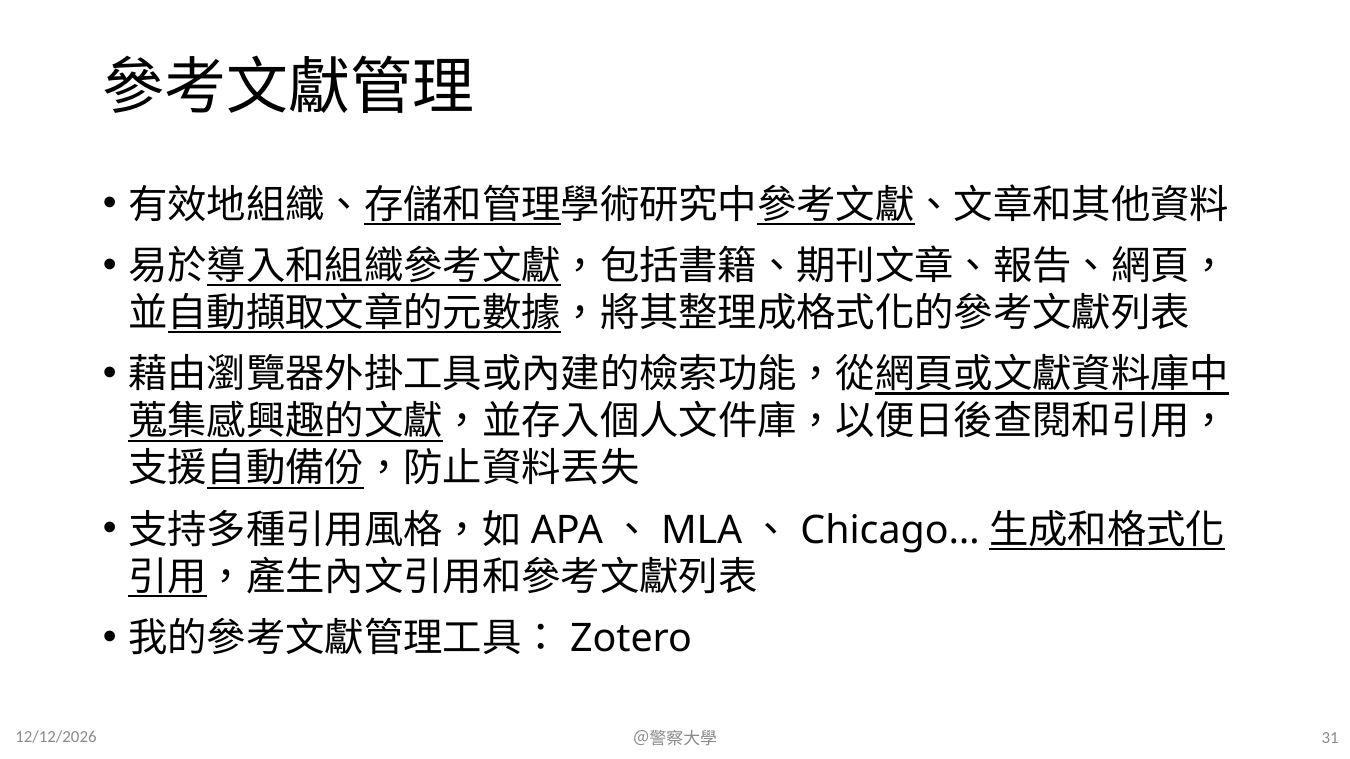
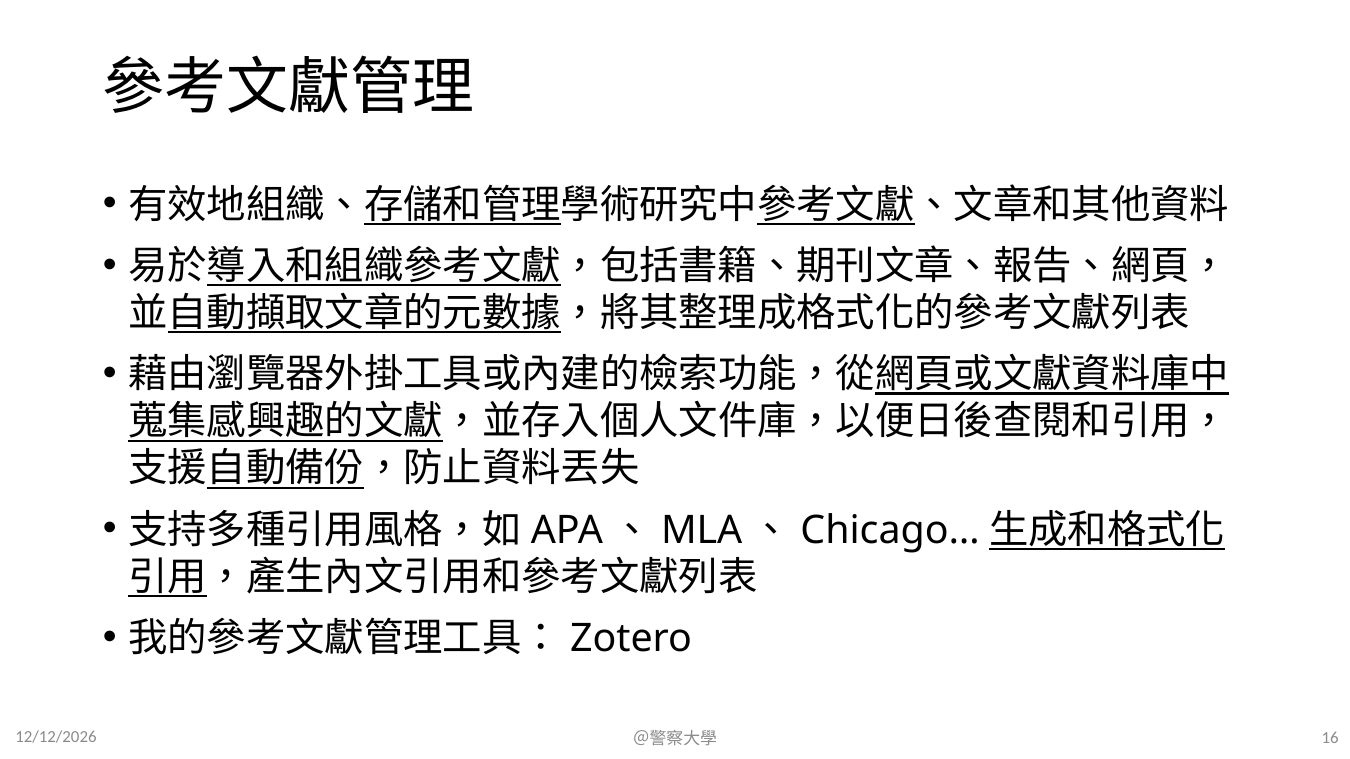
31: 31 -> 16 (1330, 739)
